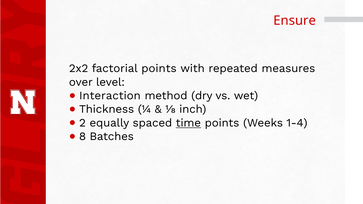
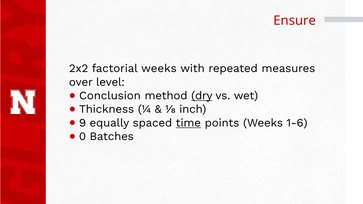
factorial points: points -> weeks (159, 69)
Interaction: Interaction -> Conclusion (110, 96)
dry underline: none -> present (202, 96)
2: 2 -> 9 (83, 123)
1-4: 1-4 -> 1-6 (297, 123)
8: 8 -> 0 (83, 137)
